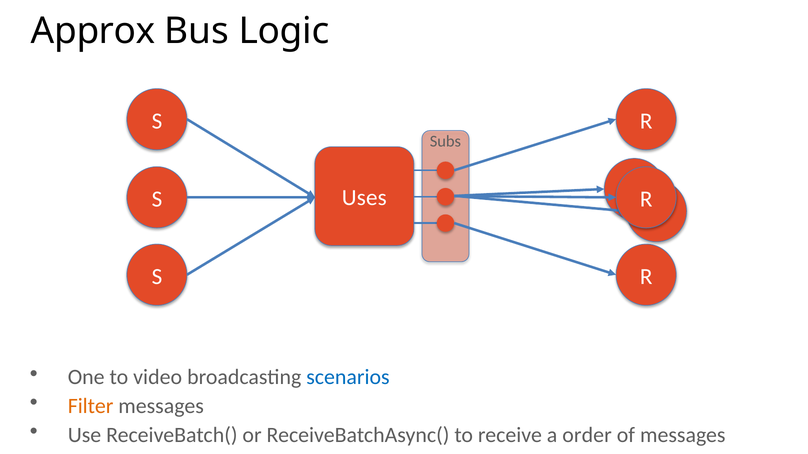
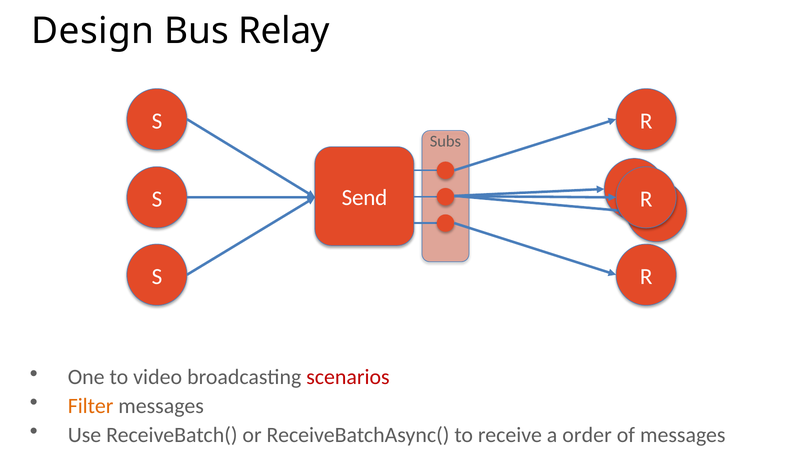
Approx: Approx -> Design (93, 31)
Logic: Logic -> Relay (284, 31)
Uses: Uses -> Send (365, 198)
scenarios colour: blue -> red (348, 377)
